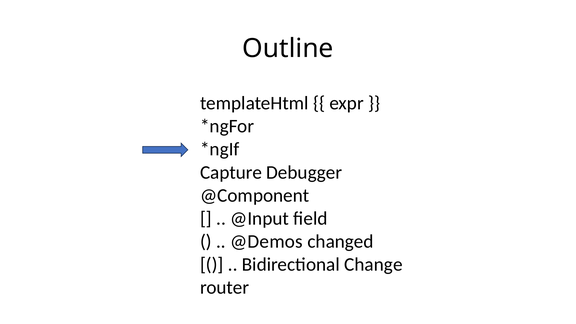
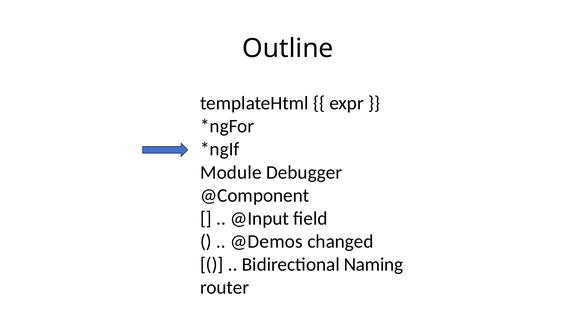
Capture: Capture -> Module (231, 172)
Change: Change -> Naming (374, 265)
